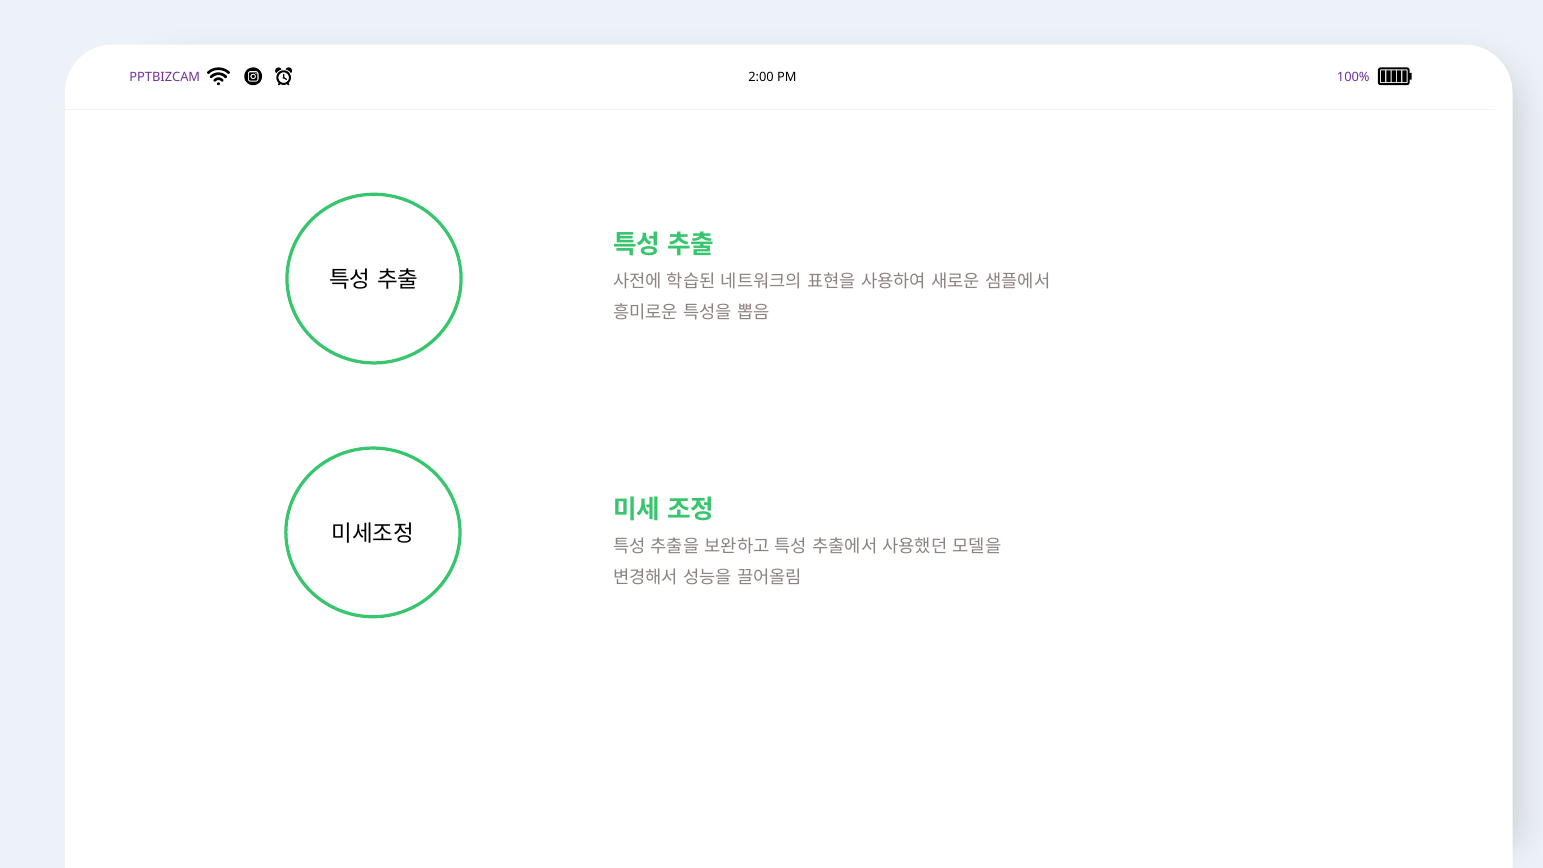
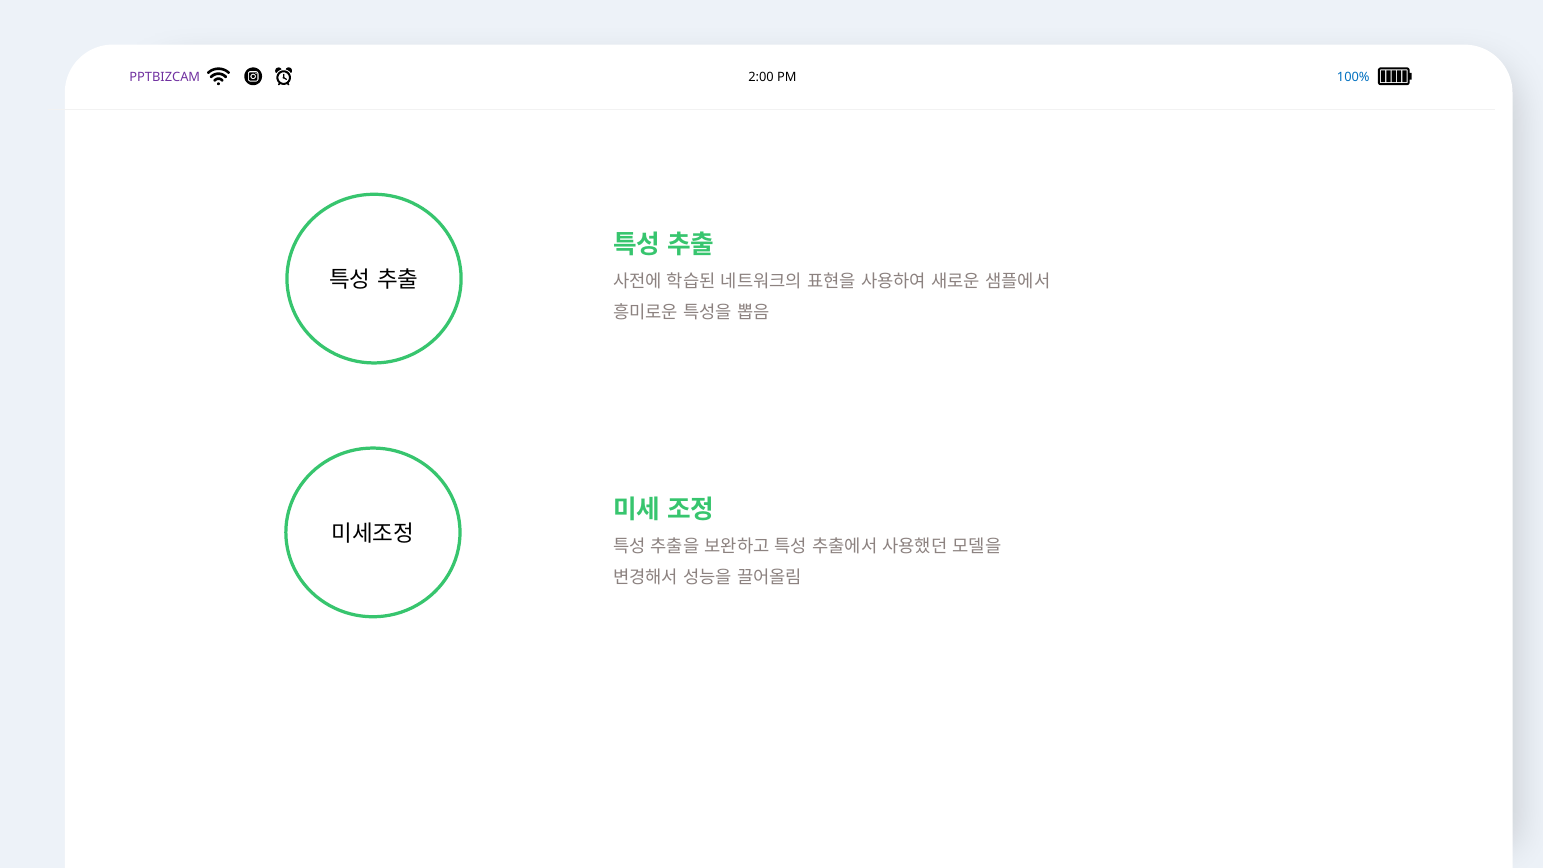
100% colour: purple -> blue (1353, 77)
